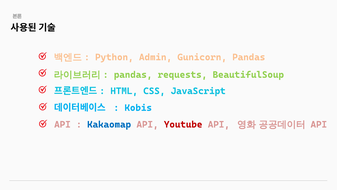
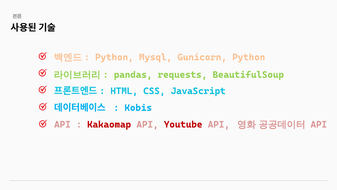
Admin: Admin -> Mysql (155, 57)
Gunicorn Pandas: Pandas -> Python (249, 57)
Kakaomap colour: blue -> red (109, 124)
